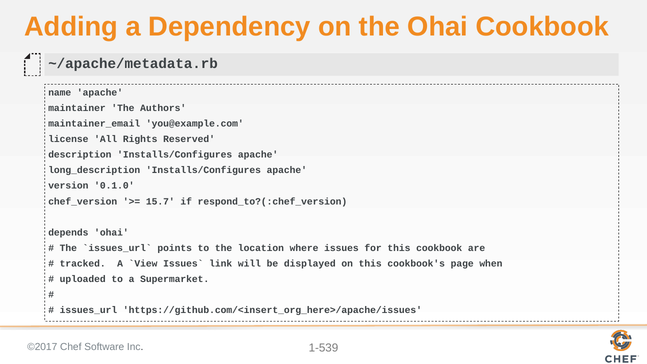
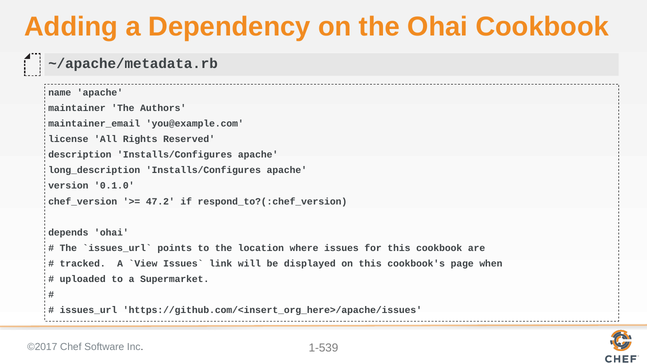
15.7: 15.7 -> 47.2 (160, 201)
